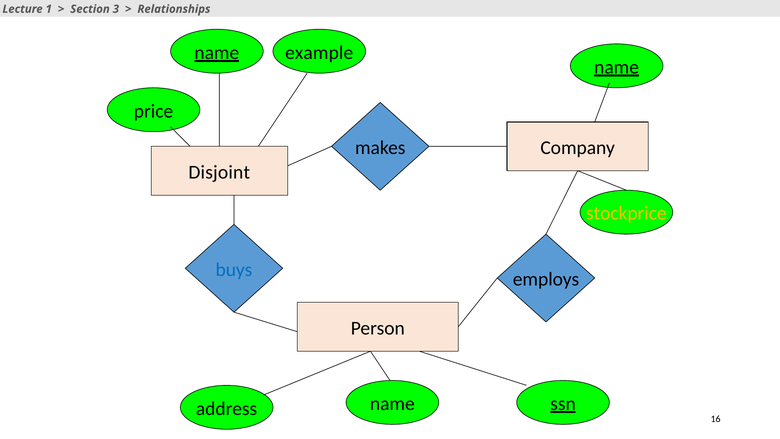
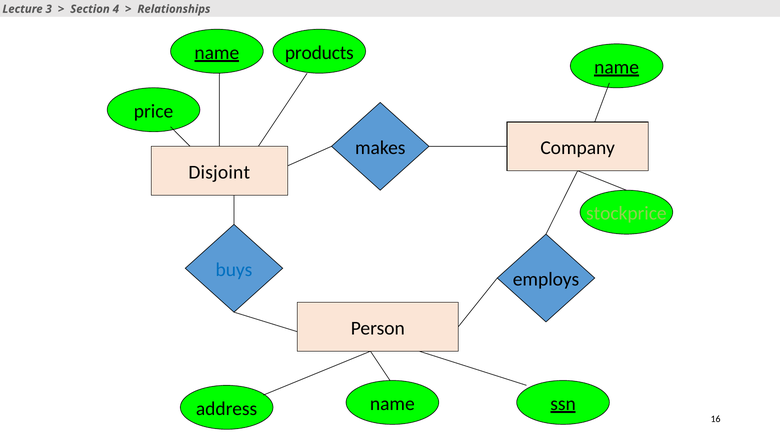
1: 1 -> 3 (49, 9)
3: 3 -> 4 (116, 9)
example: example -> products (319, 53)
stockprice colour: yellow -> light green (626, 213)
